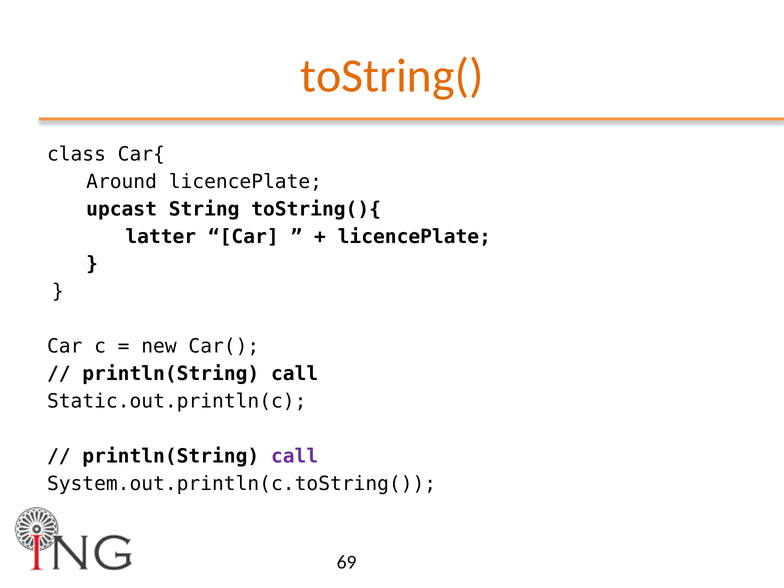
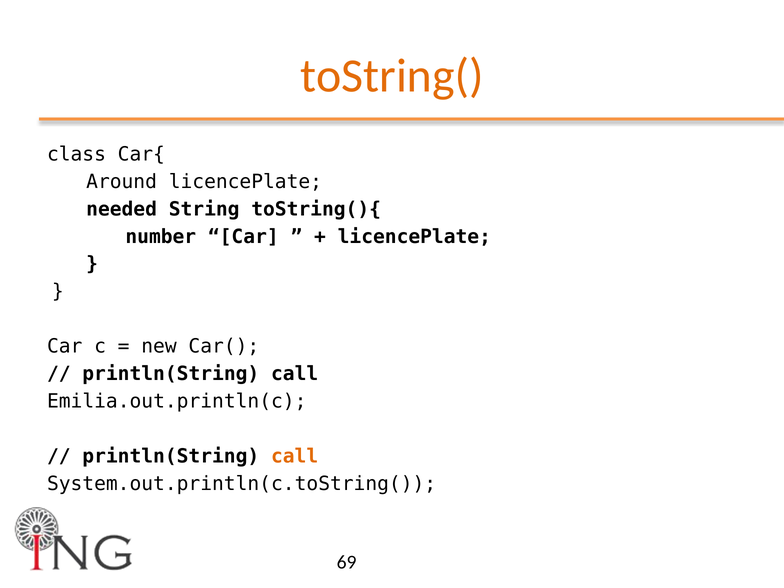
upcast: upcast -> needed (122, 209)
latter: latter -> number (161, 237)
Static.out.println(c: Static.out.println(c -> Emilia.out.println(c (177, 401)
call colour: purple -> orange (295, 456)
